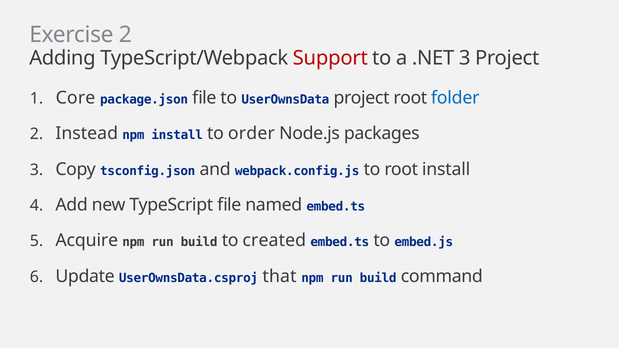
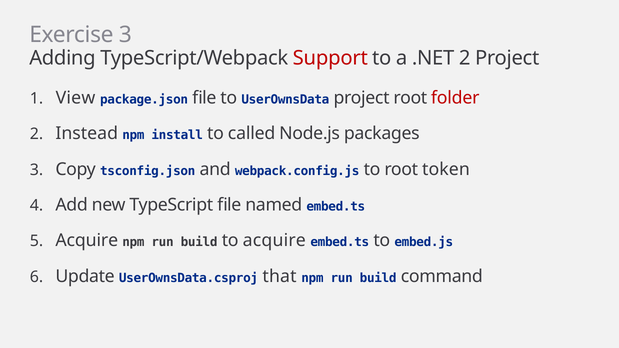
Exercise 2: 2 -> 3 (125, 35)
.NET 3: 3 -> 2 (465, 58)
Core: Core -> View (75, 98)
folder colour: blue -> red (455, 98)
order: order -> called (252, 134)
root install: install -> token (446, 169)
to created: created -> acquire (274, 241)
